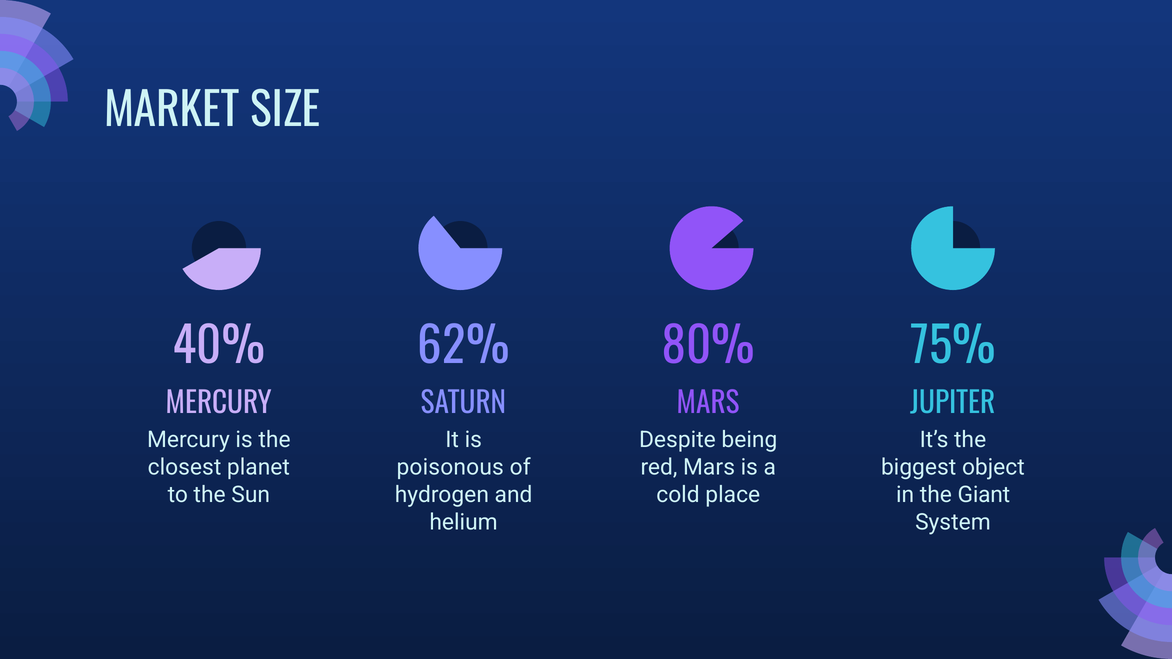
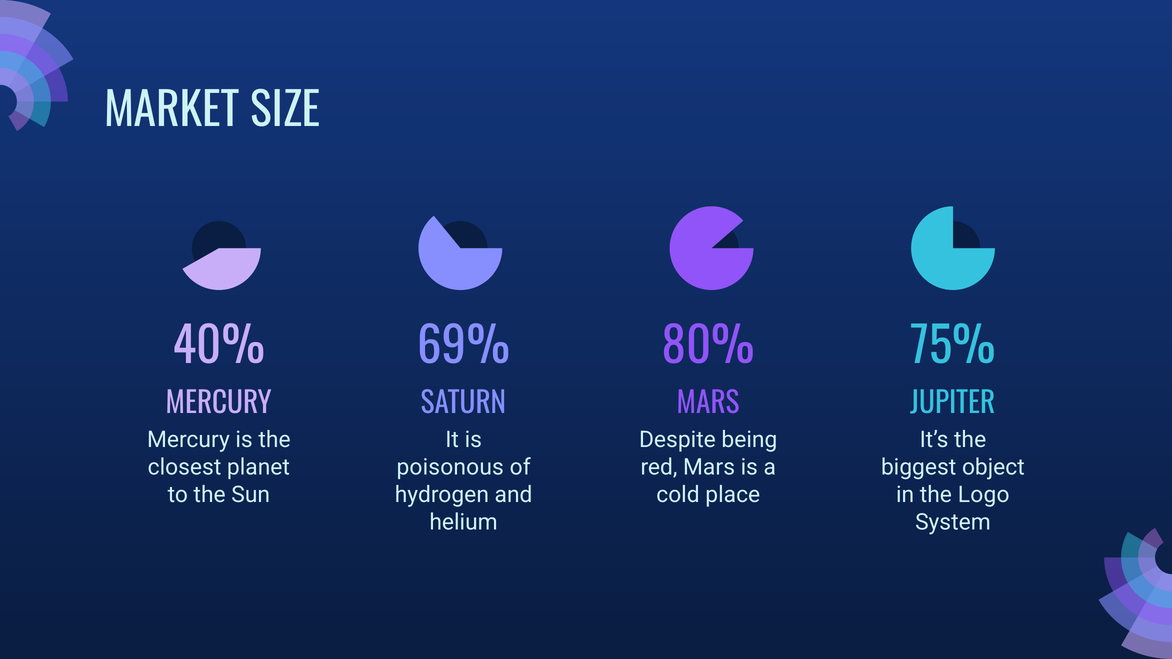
62%: 62% -> 69% (464, 347)
Giant: Giant -> Logo (984, 495)
